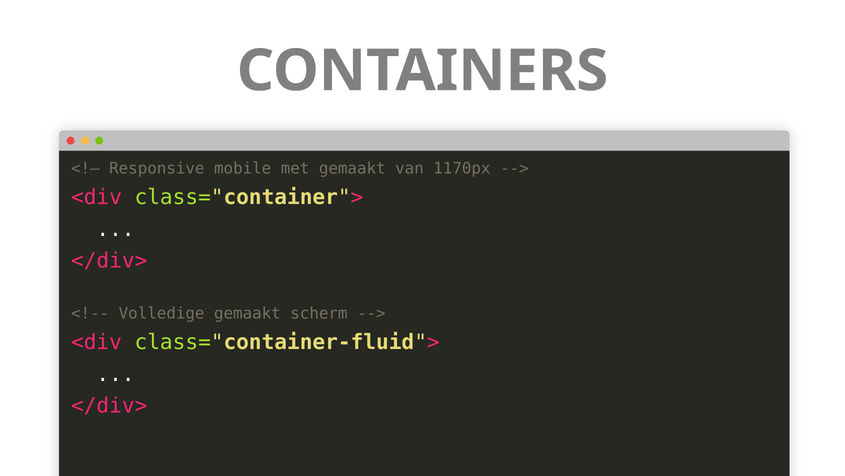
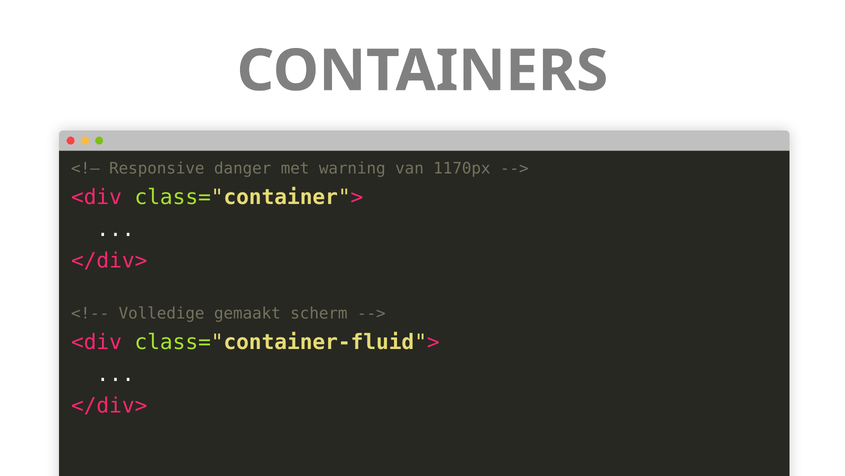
mobile: mobile -> danger (243, 168)
met gemaakt: gemaakt -> warning (352, 168)
